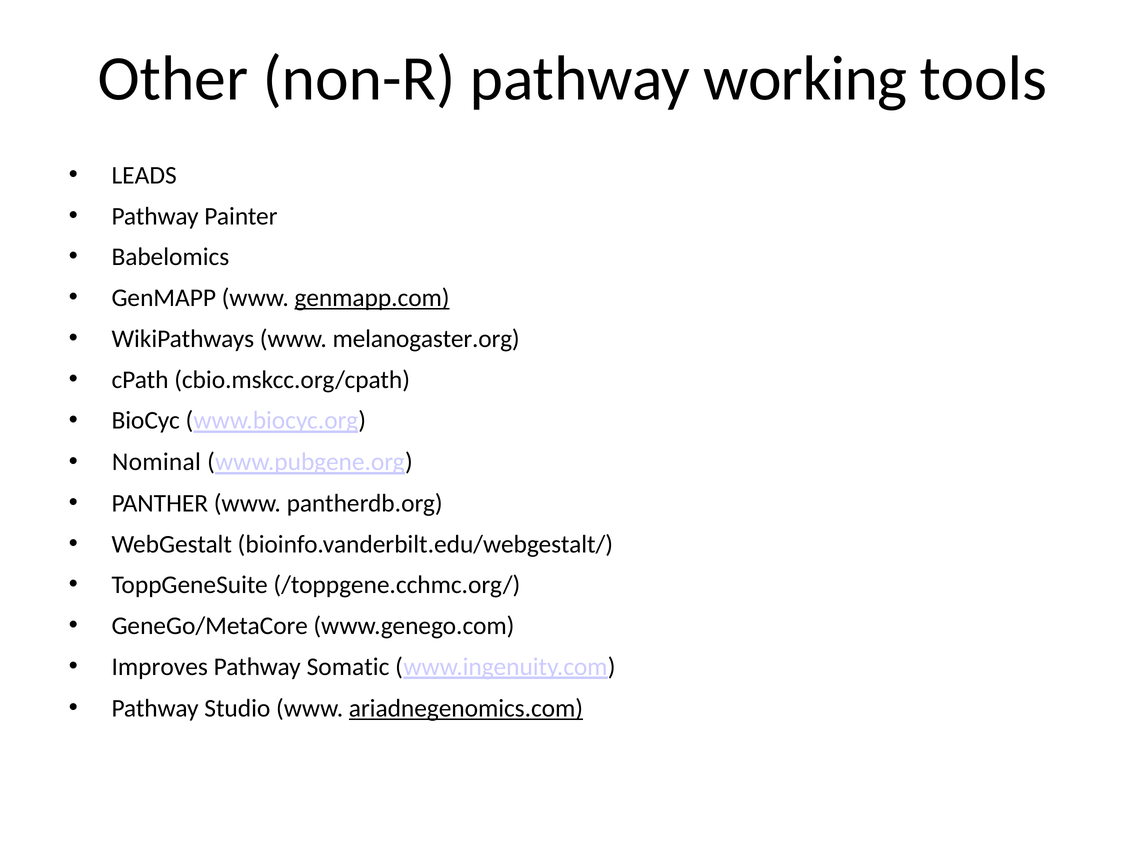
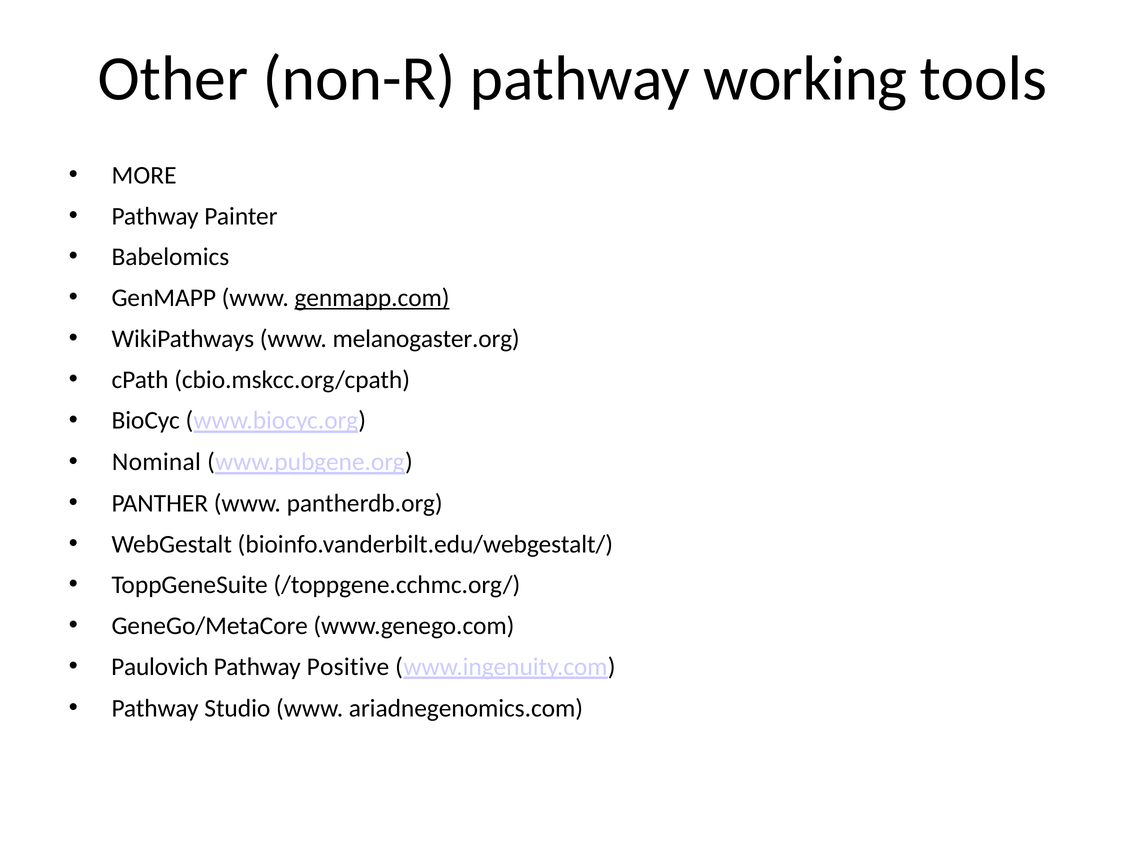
LEADS: LEADS -> MORE (144, 175)
Improves: Improves -> Paulovich (160, 667)
Somatic: Somatic -> Positive (348, 667)
ariadnegenomics.com underline: present -> none (466, 709)
